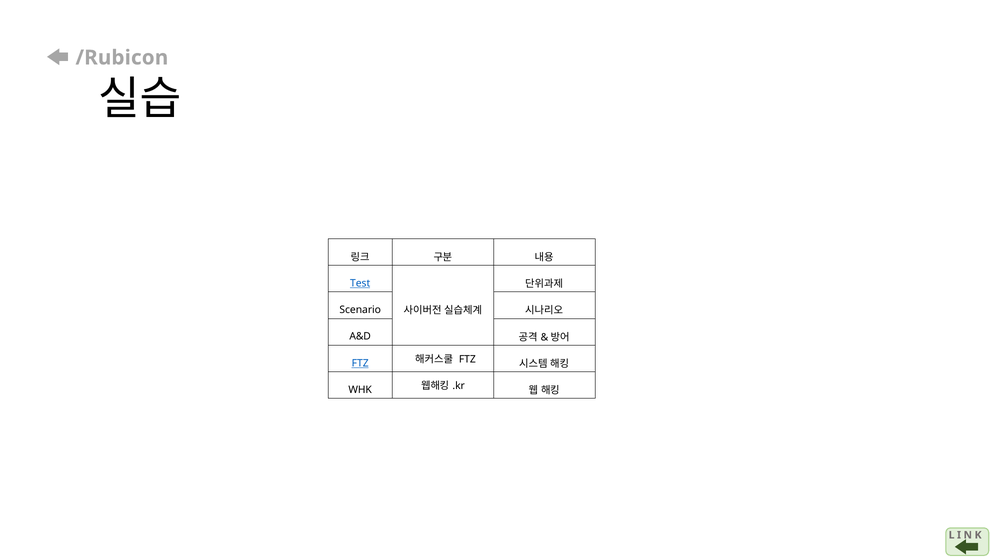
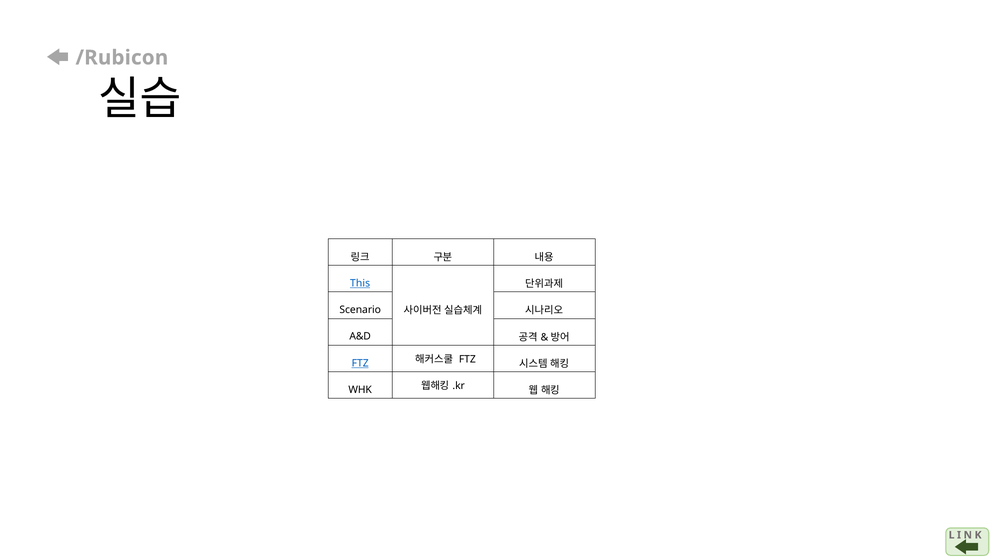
Test: Test -> This (360, 283)
